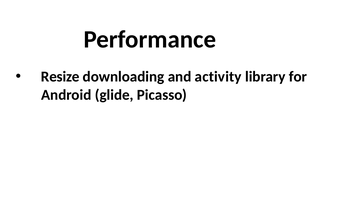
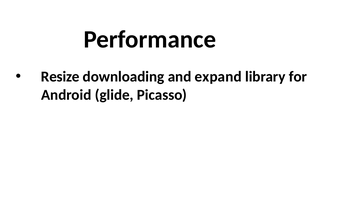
activity: activity -> expand (218, 77)
